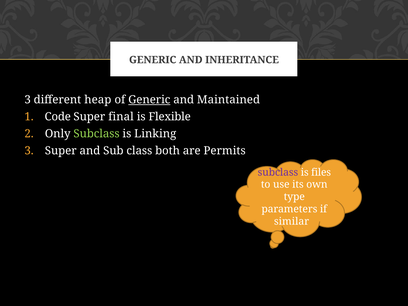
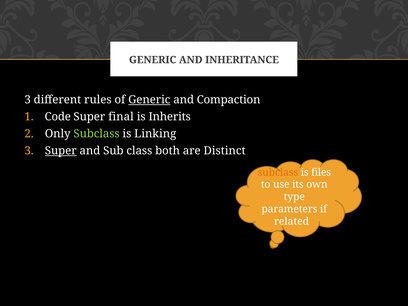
heap: heap -> rules (98, 100)
Maintained: Maintained -> Compaction (229, 100)
Flexible: Flexible -> Inherits (170, 117)
Super underline: none -> present (61, 151)
Permits: Permits -> Distinct (225, 151)
subclass colour: purple -> orange (278, 172)
similar: similar -> related (292, 221)
